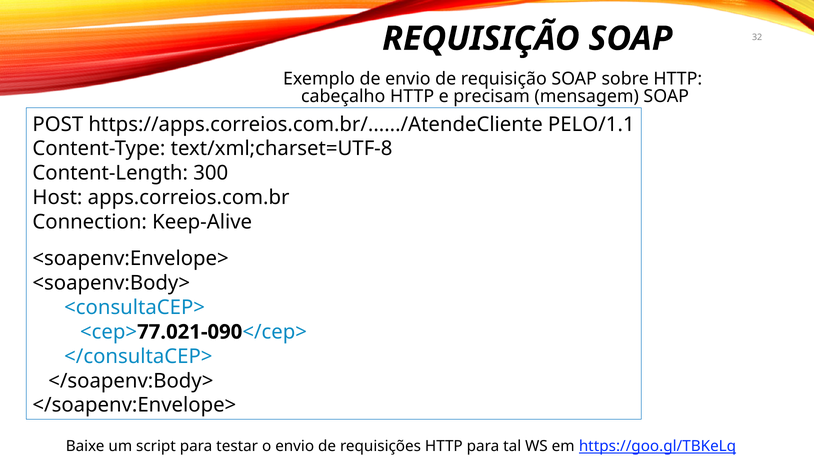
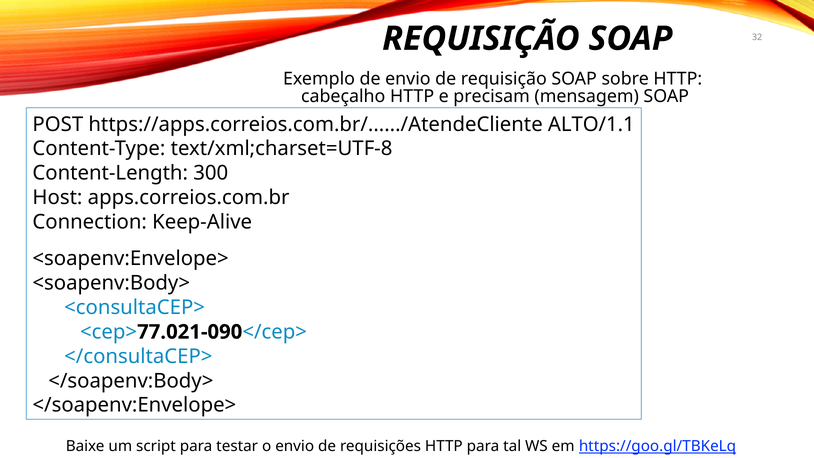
PELO/1.1: PELO/1.1 -> ALTO/1.1 (591, 124)
